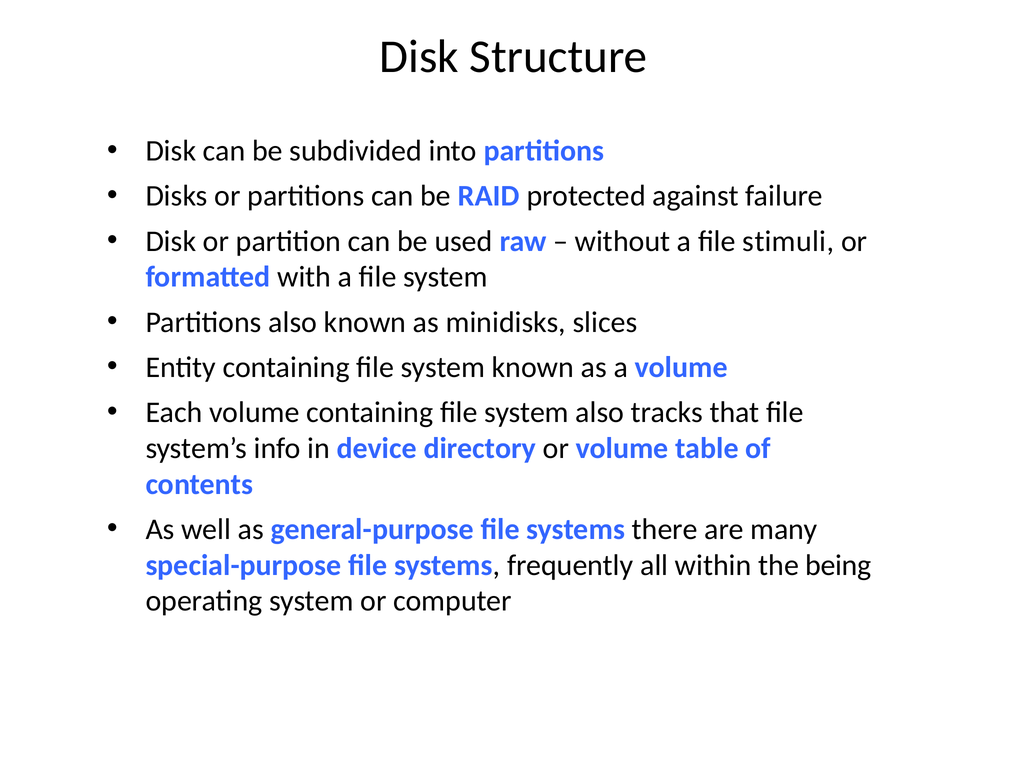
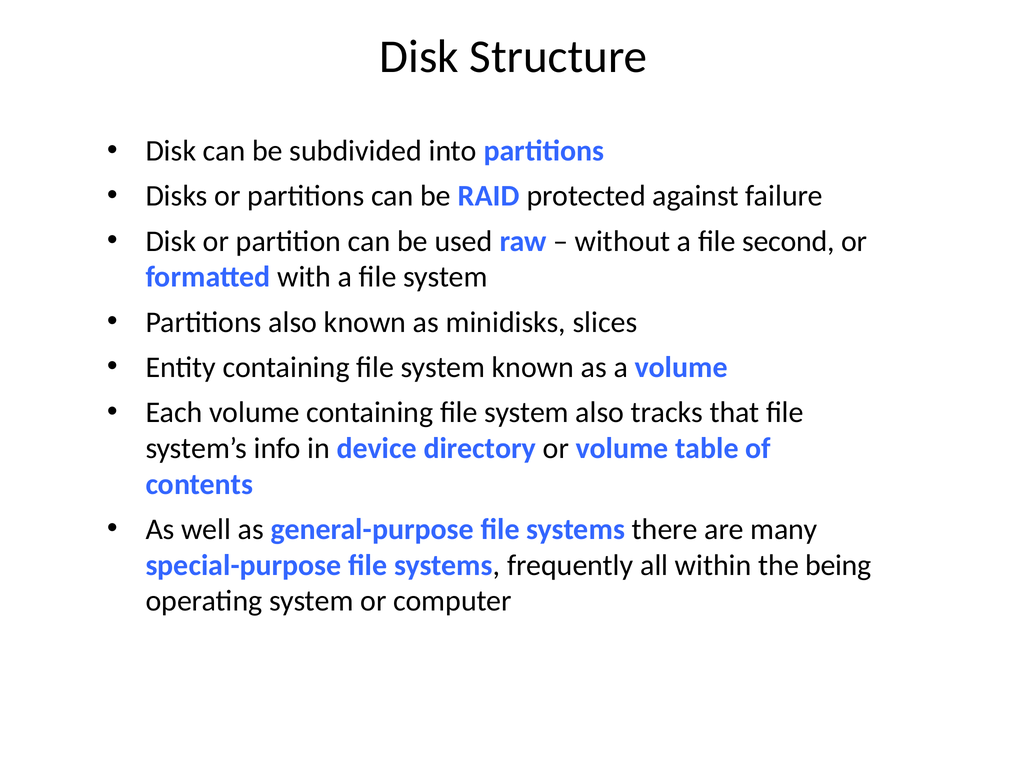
stimuli: stimuli -> second (789, 241)
